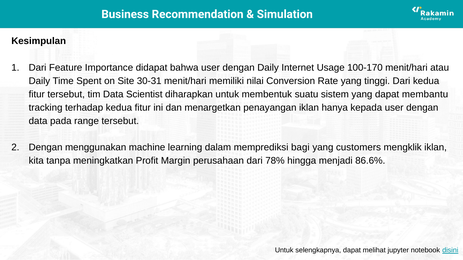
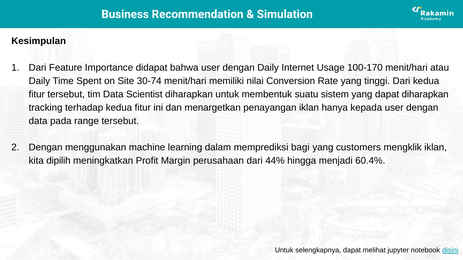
30-31: 30-31 -> 30-74 (149, 81)
dapat membantu: membantu -> diharapkan (425, 94)
tanpa: tanpa -> dipilih (58, 161)
78%: 78% -> 44% (275, 161)
86.6%: 86.6% -> 60.4% (370, 161)
